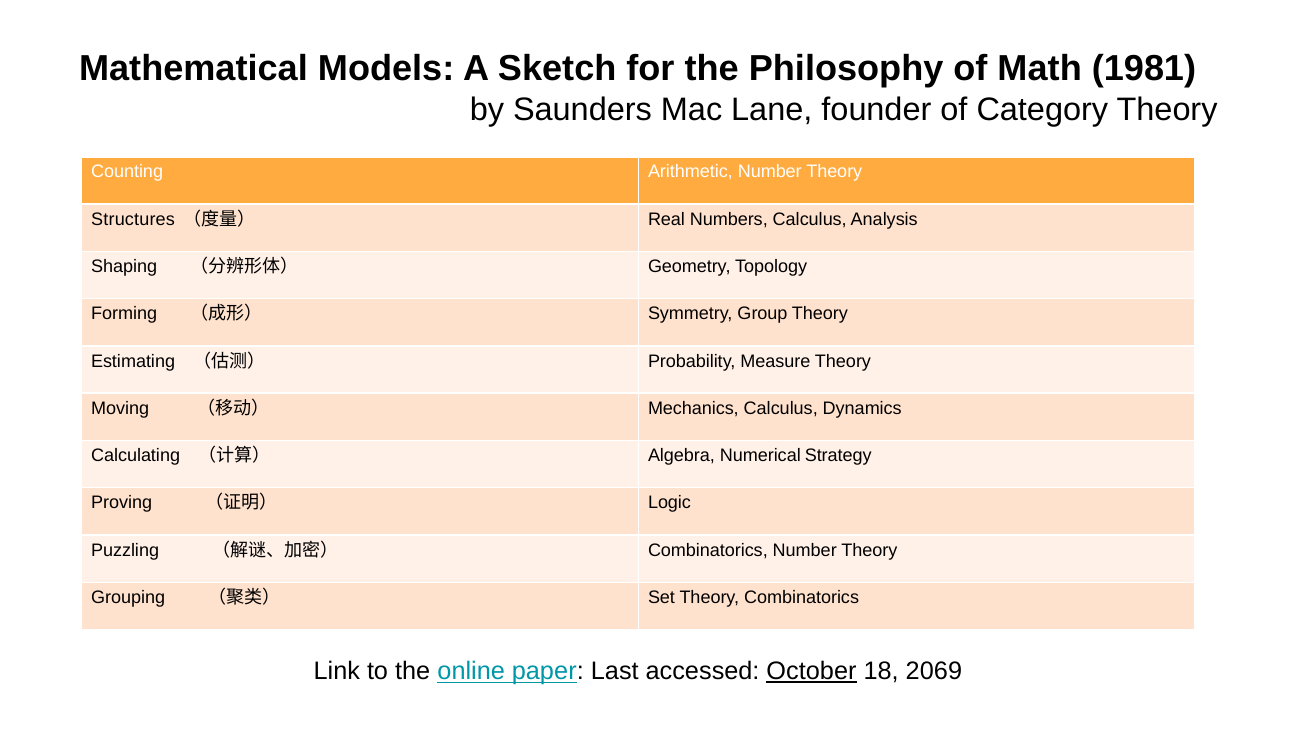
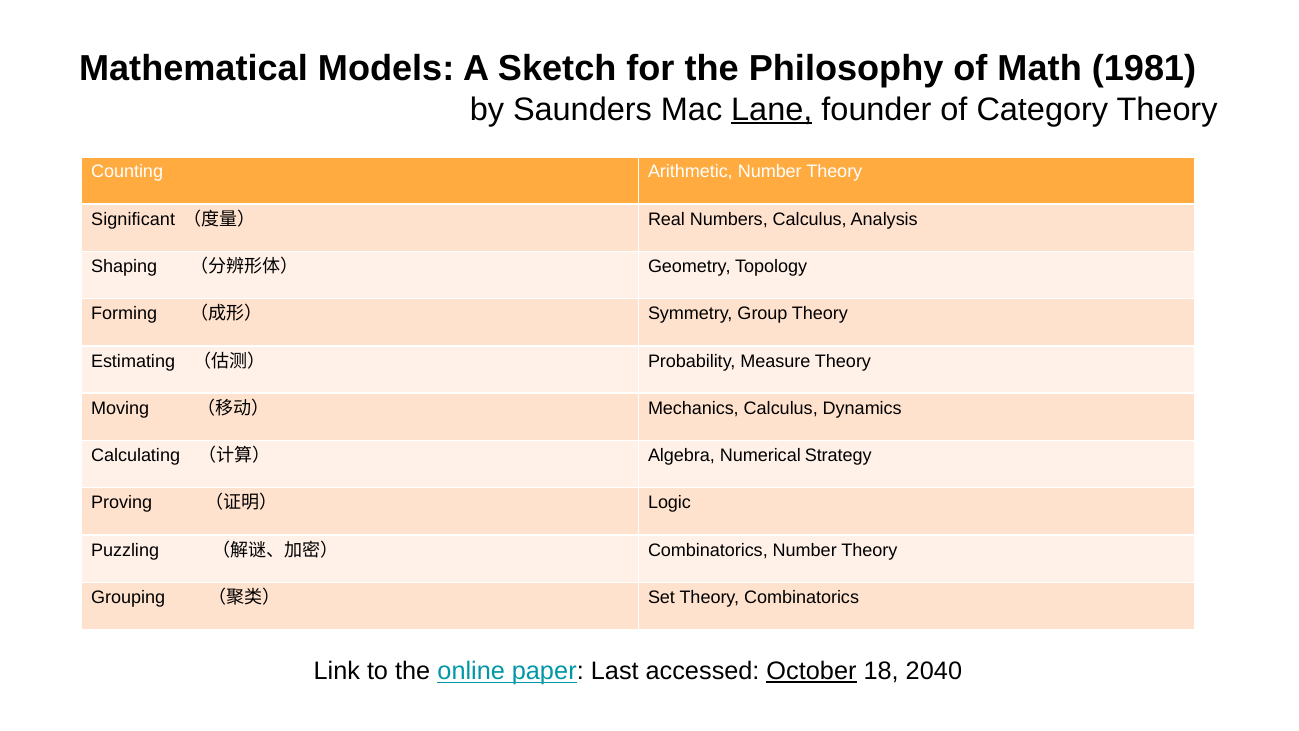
Lane underline: none -> present (772, 109)
Structures: Structures -> Significant (133, 219)
2069: 2069 -> 2040 (934, 671)
